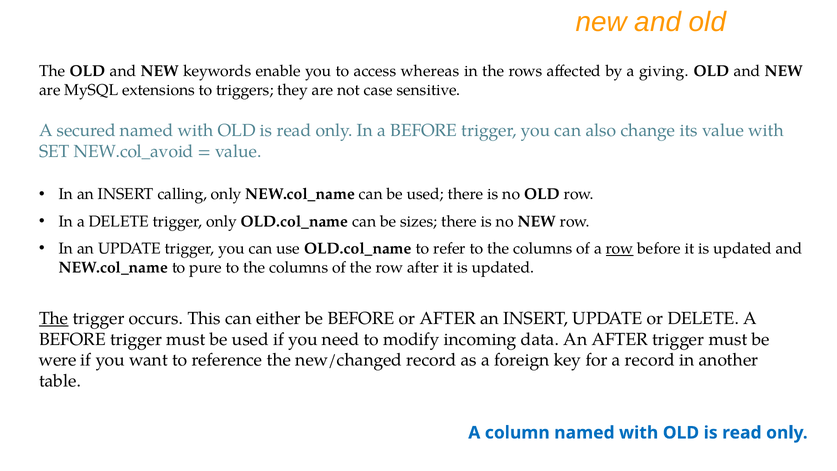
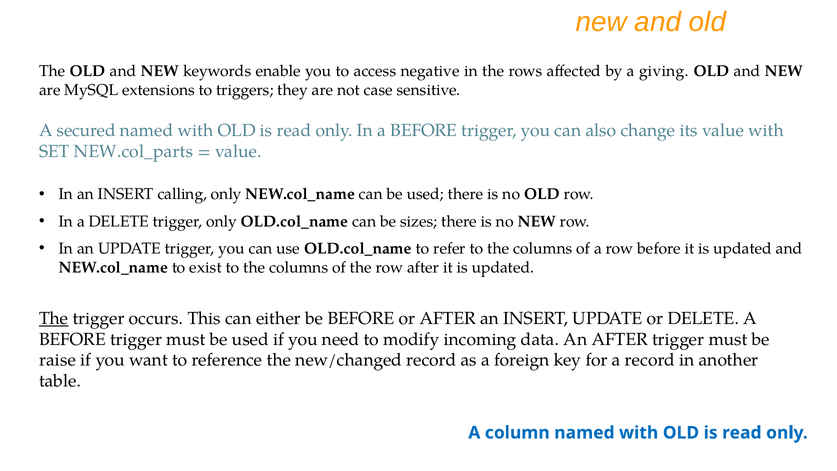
whereas: whereas -> negative (430, 71)
NEW.col_avoid: NEW.col_avoid -> NEW.col_parts (133, 152)
row underline: present -> none (620, 249)
pure: pure -> exist (206, 267)
were: were -> raise (58, 360)
